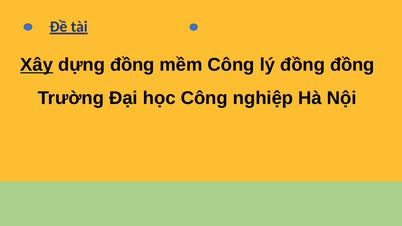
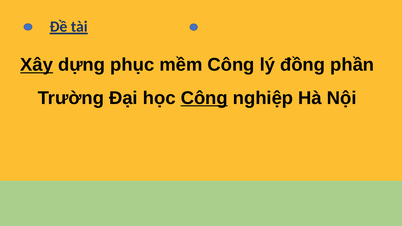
dựng đồng: đồng -> phục (132, 65)
đồng đồng: đồng -> phần (352, 65)
Công underline: none -> present (204, 98)
